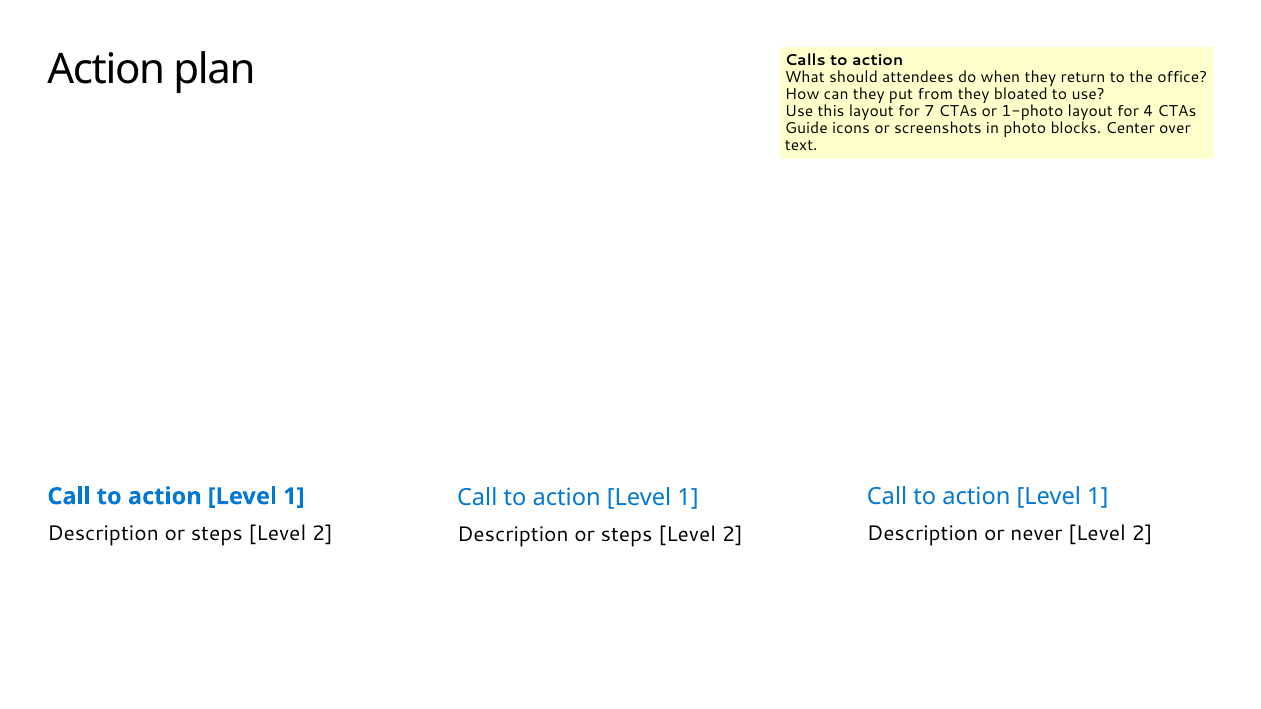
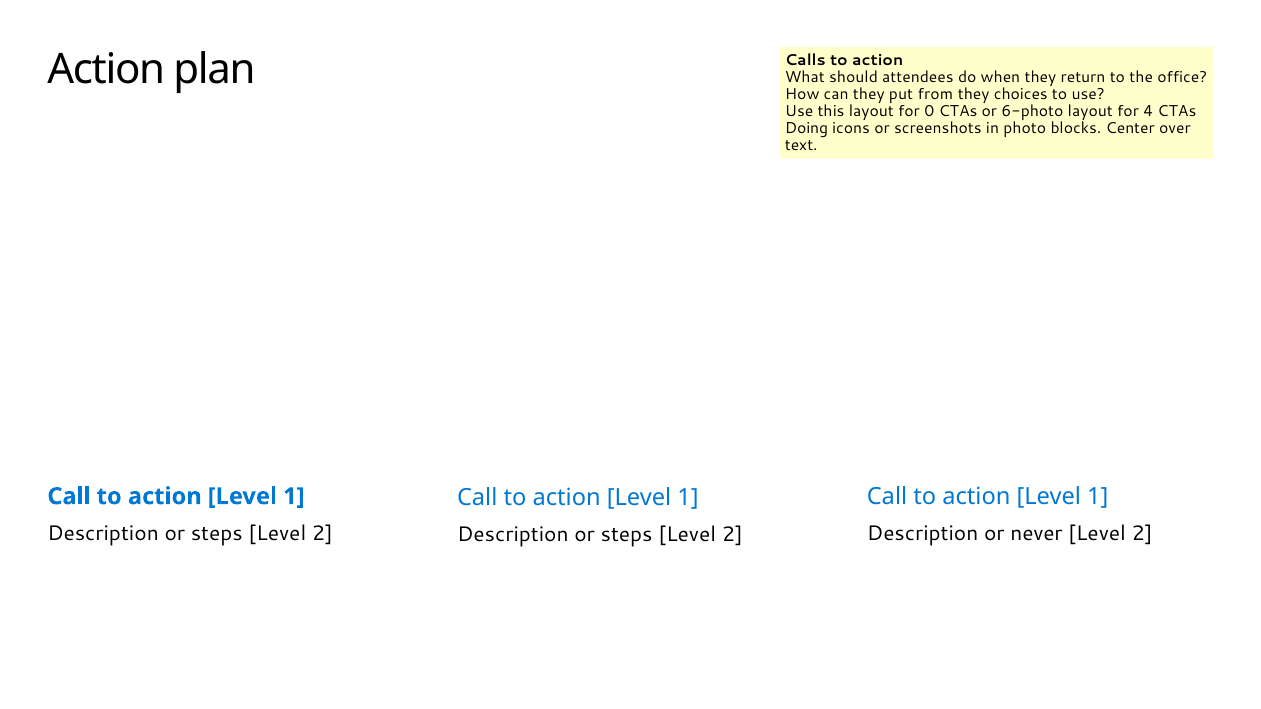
bloated: bloated -> choices (1021, 94)
7: 7 -> 0 (929, 111)
1-photo: 1-photo -> 6-photo (1032, 111)
Guide: Guide -> Doing (806, 128)
